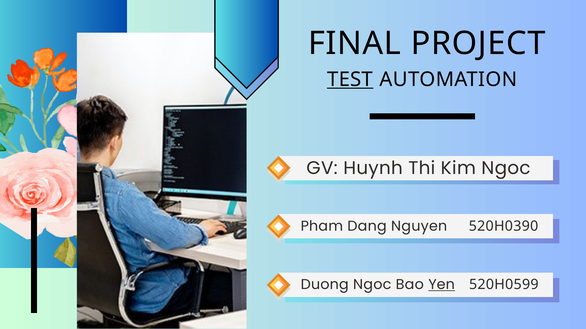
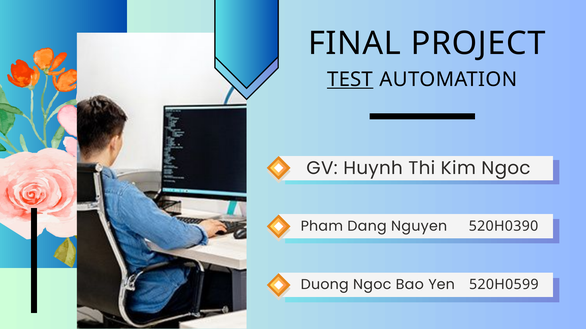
Yen underline: present -> none (442, 285)
